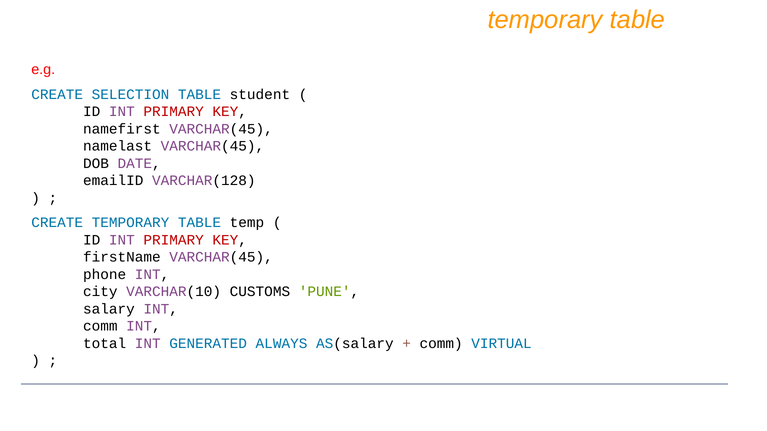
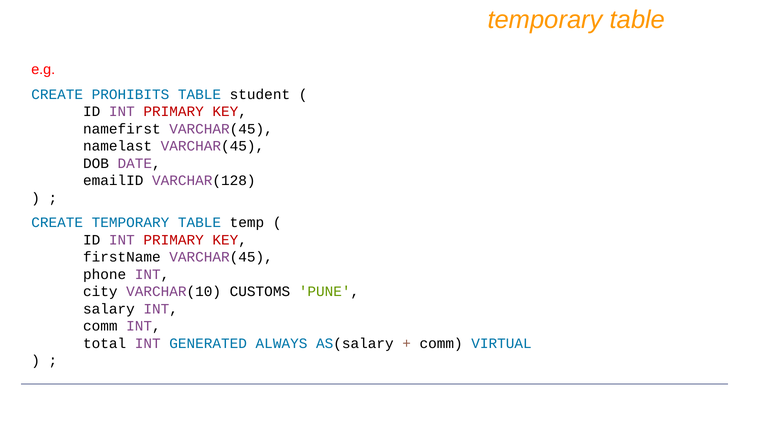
SELECTION: SELECTION -> PROHIBITS (131, 95)
